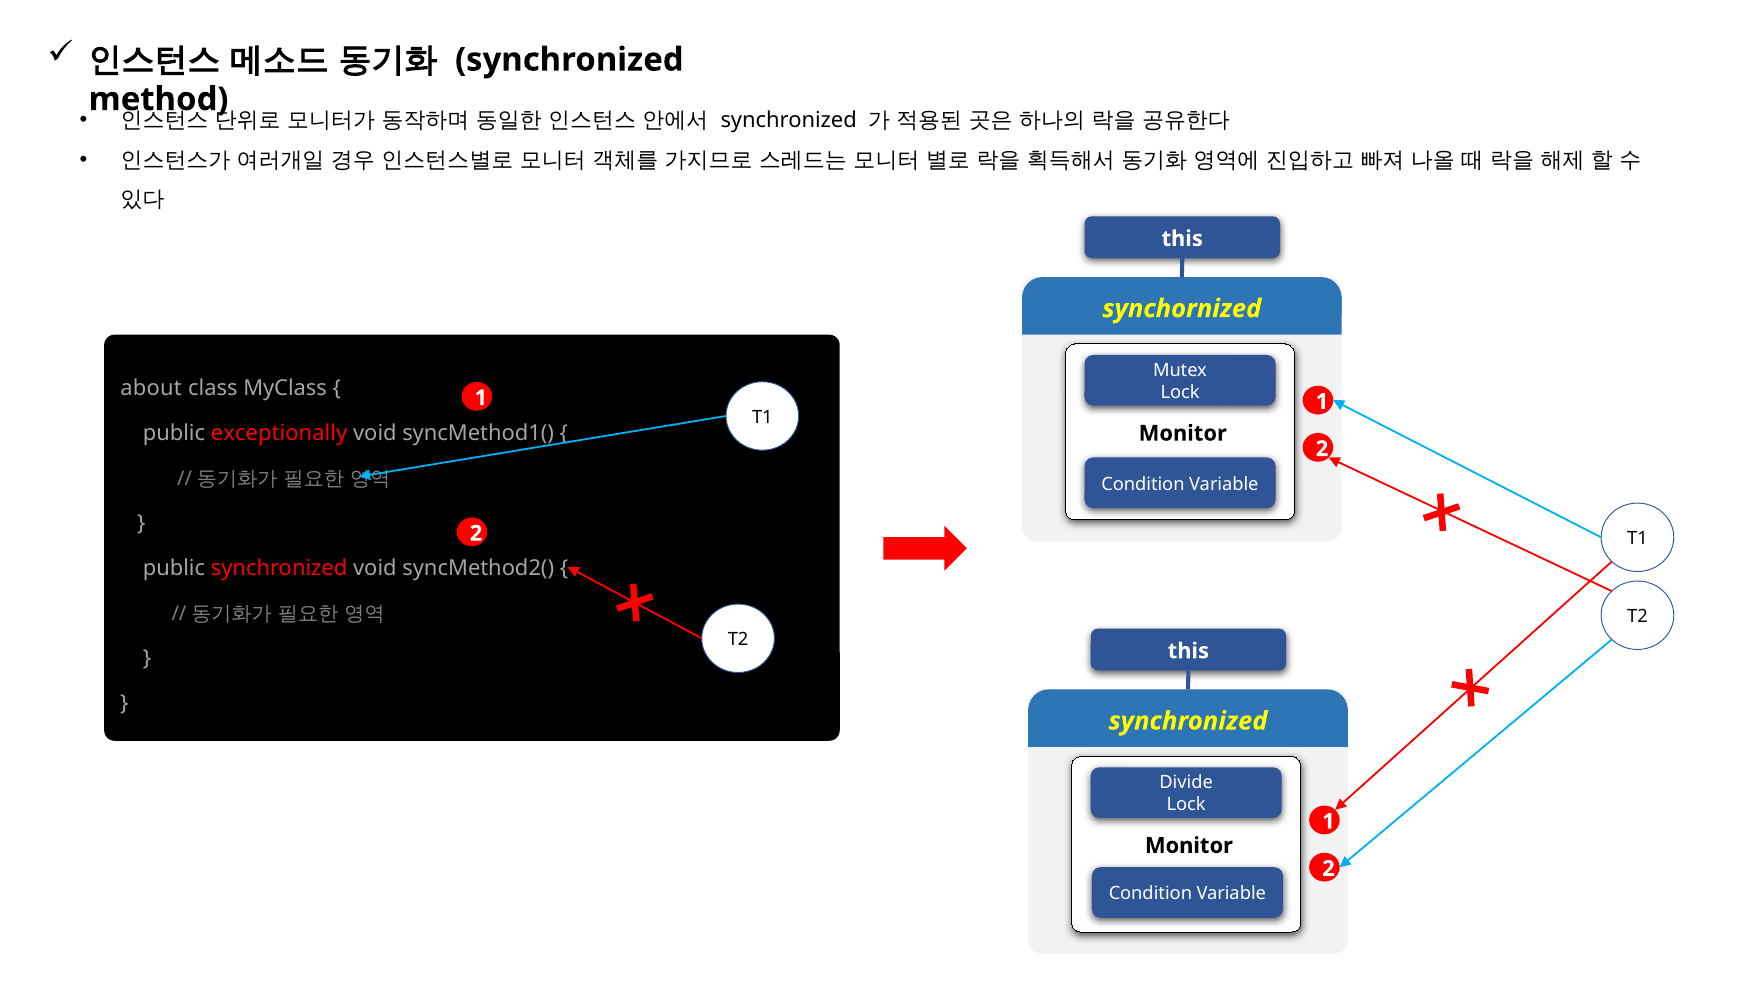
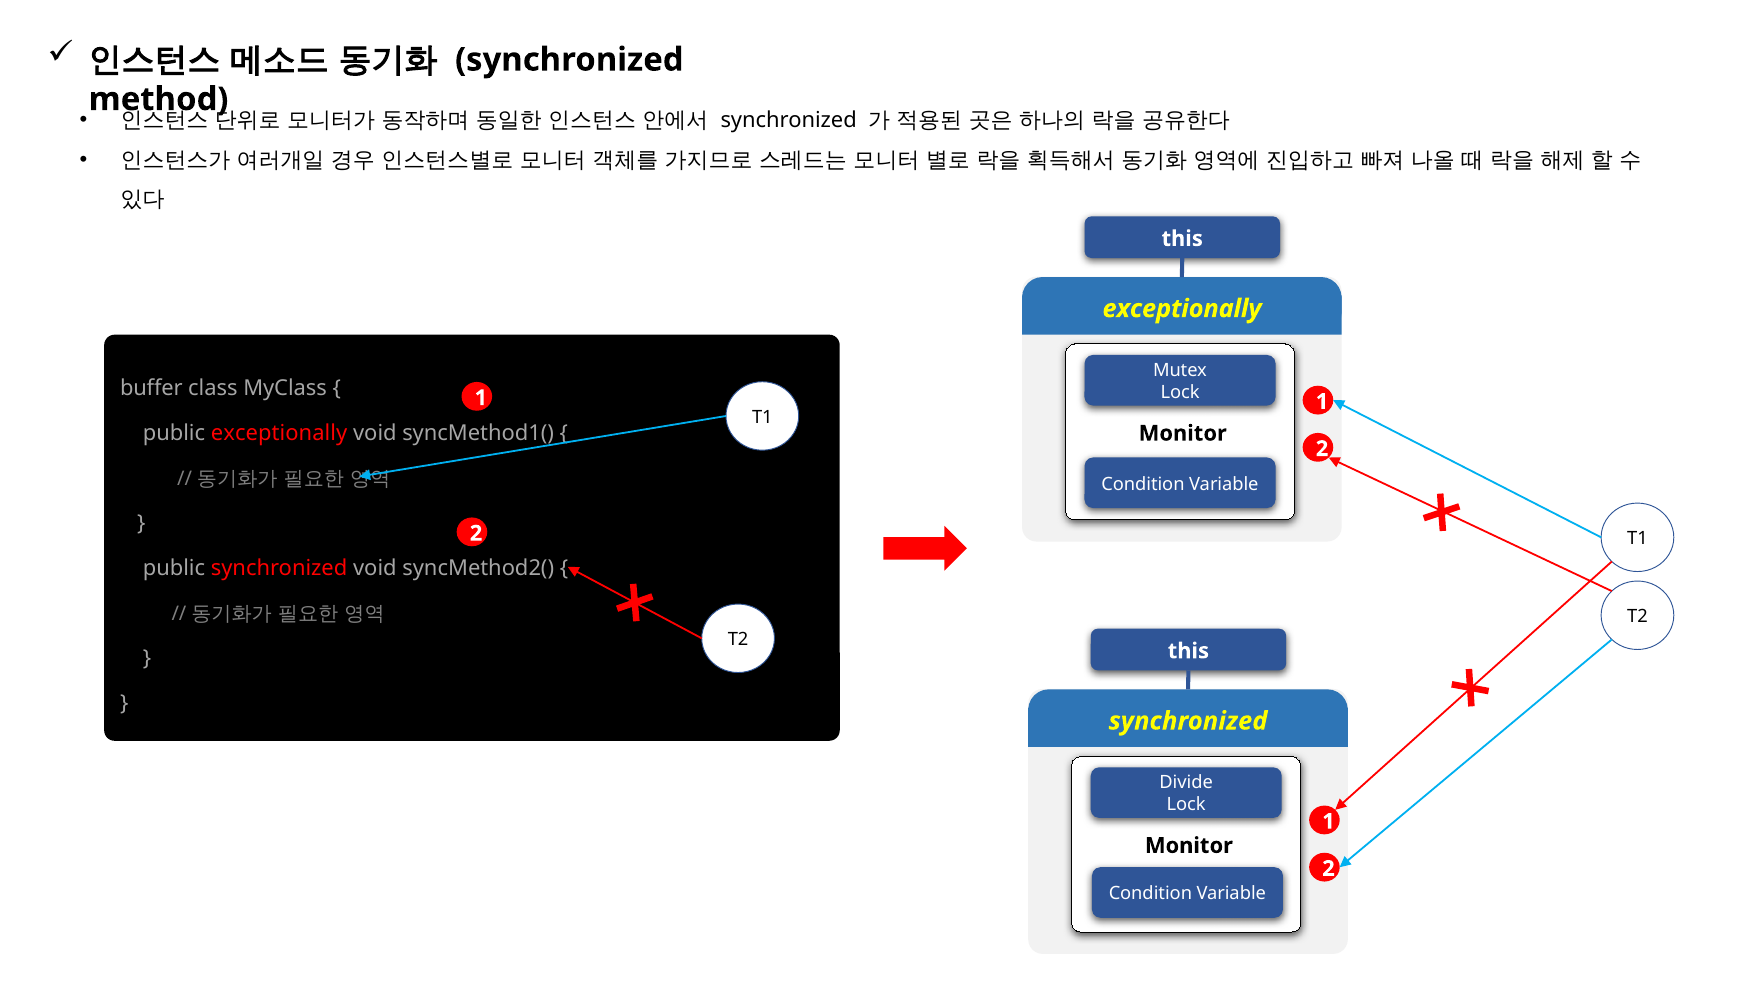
synchornized: synchornized -> exceptionally (1182, 309)
about: about -> buffer (151, 388)
